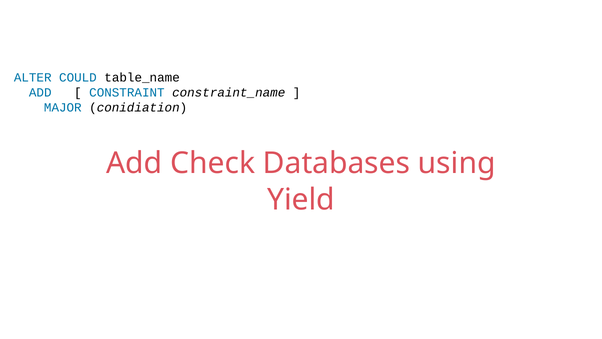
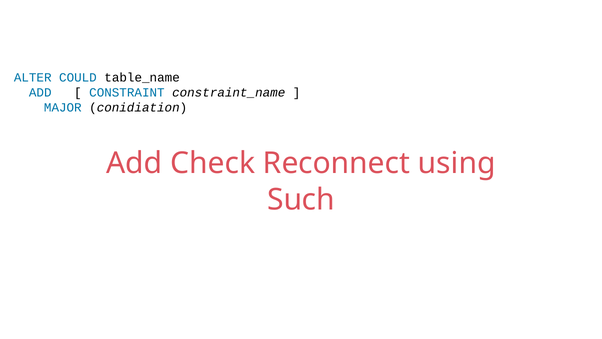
Databases: Databases -> Reconnect (336, 163)
Yield: Yield -> Such (301, 199)
